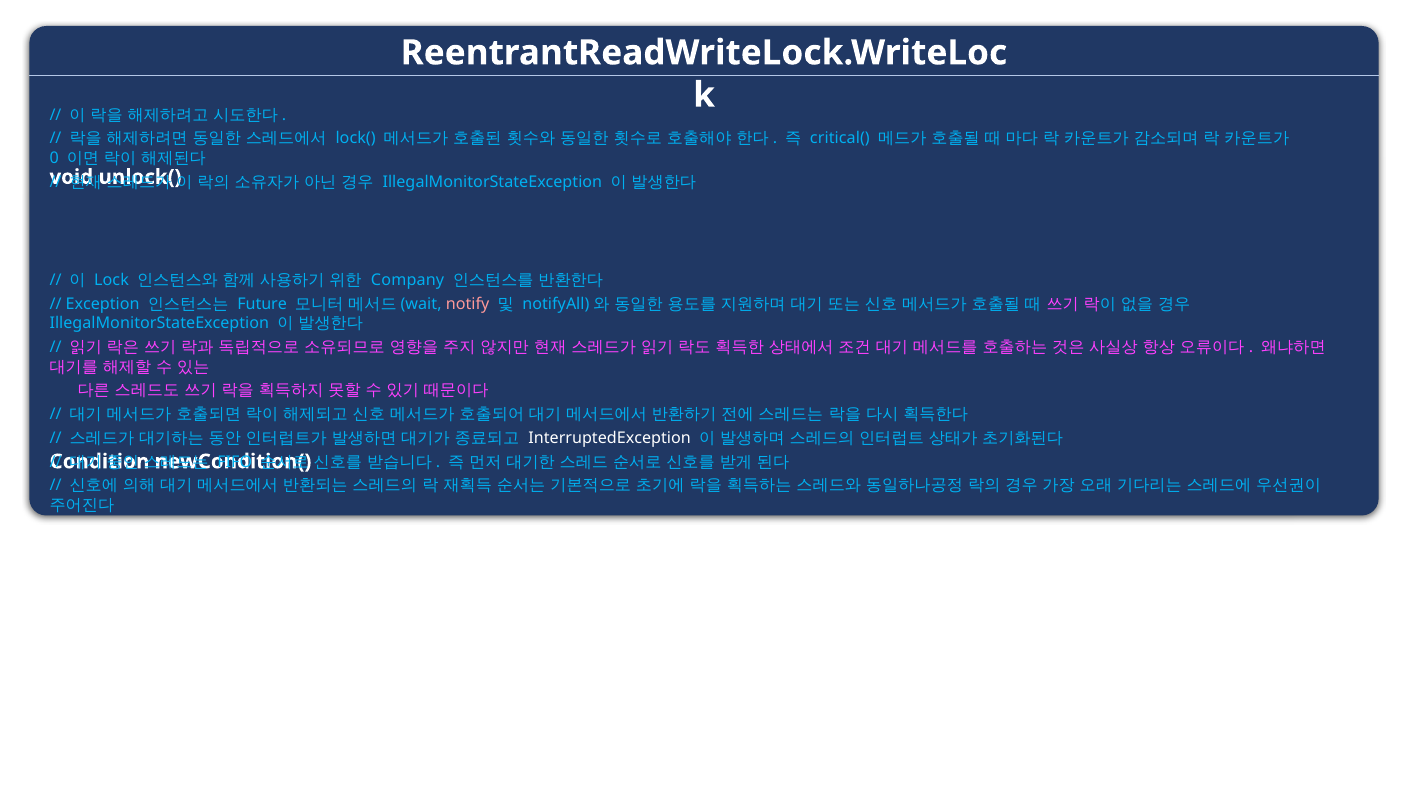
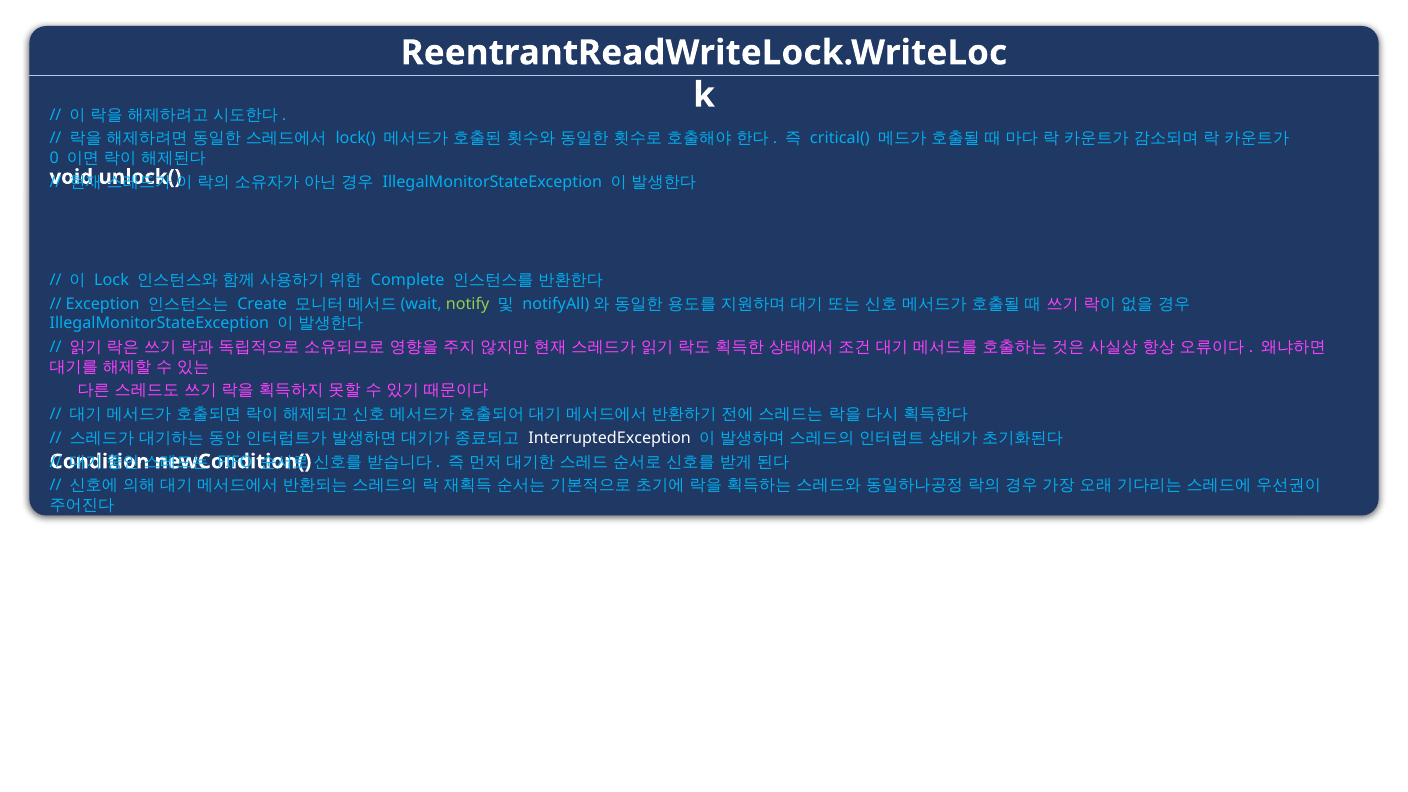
Company: Company -> Complete (408, 280)
Future: Future -> Create (262, 304)
notify colour: pink -> light green (468, 304)
